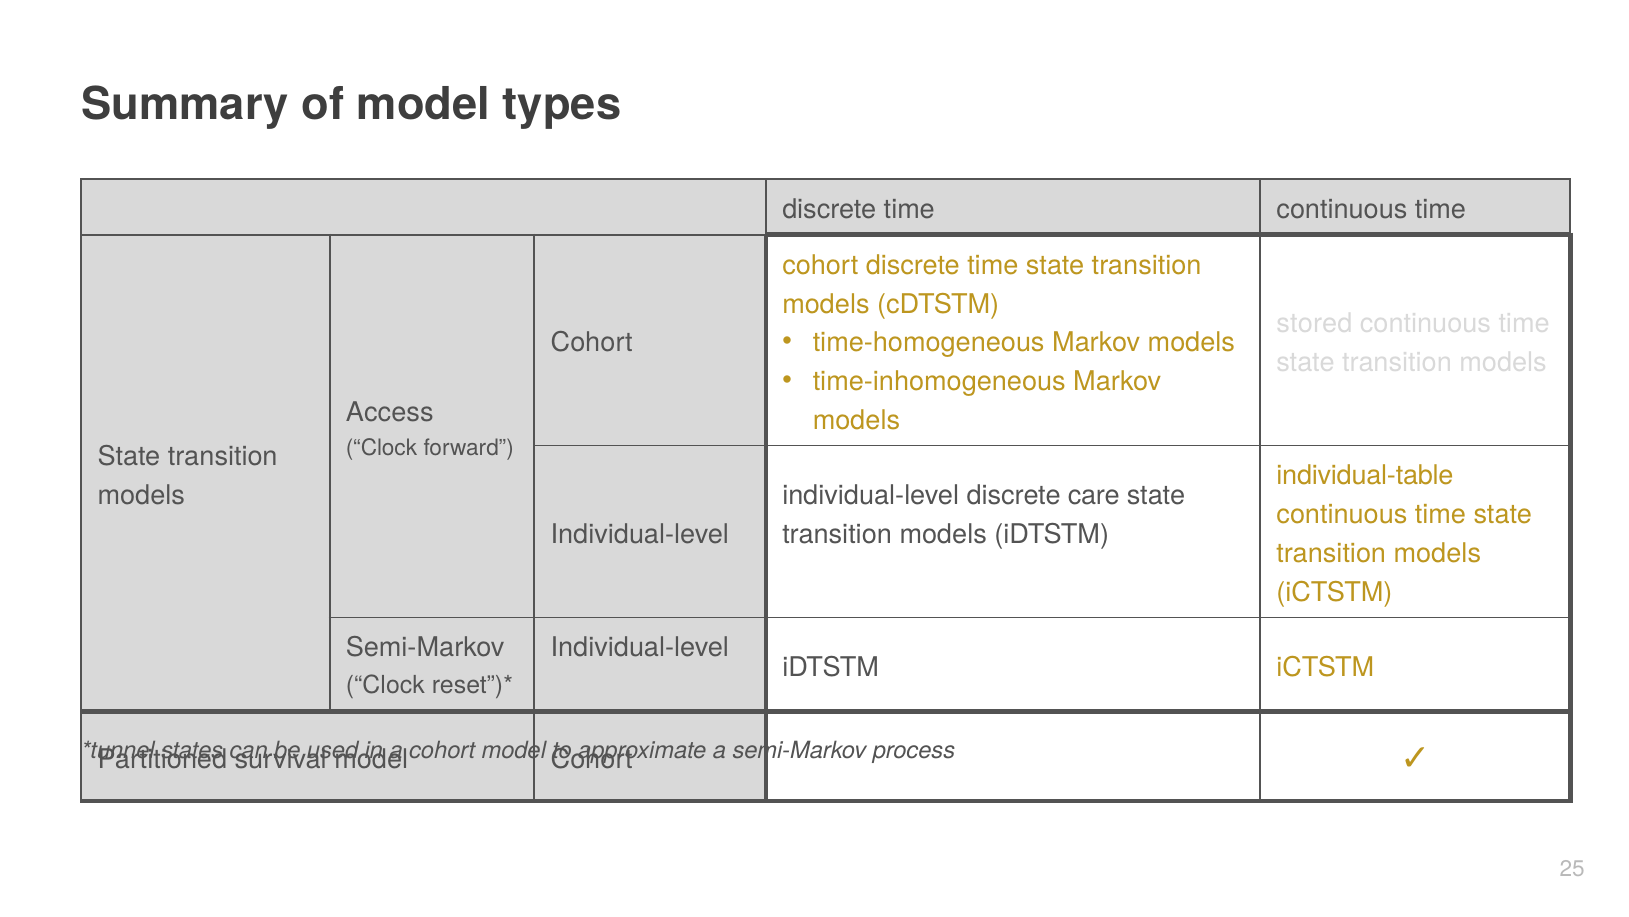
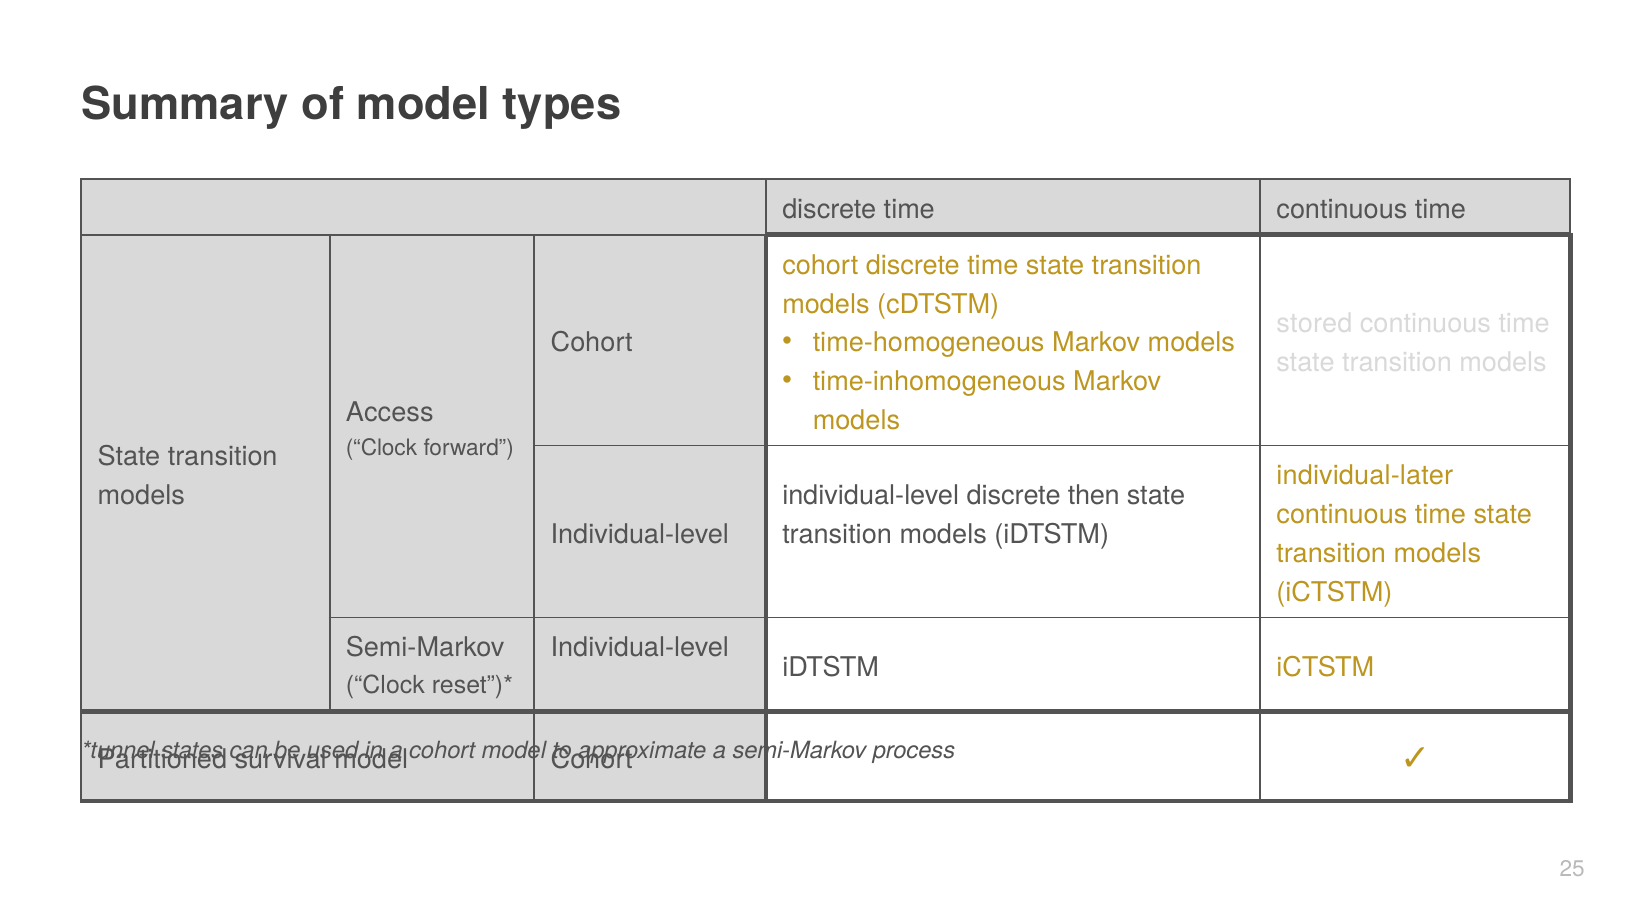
individual-table: individual-table -> individual-later (1365, 476)
care: care -> then (1094, 495)
